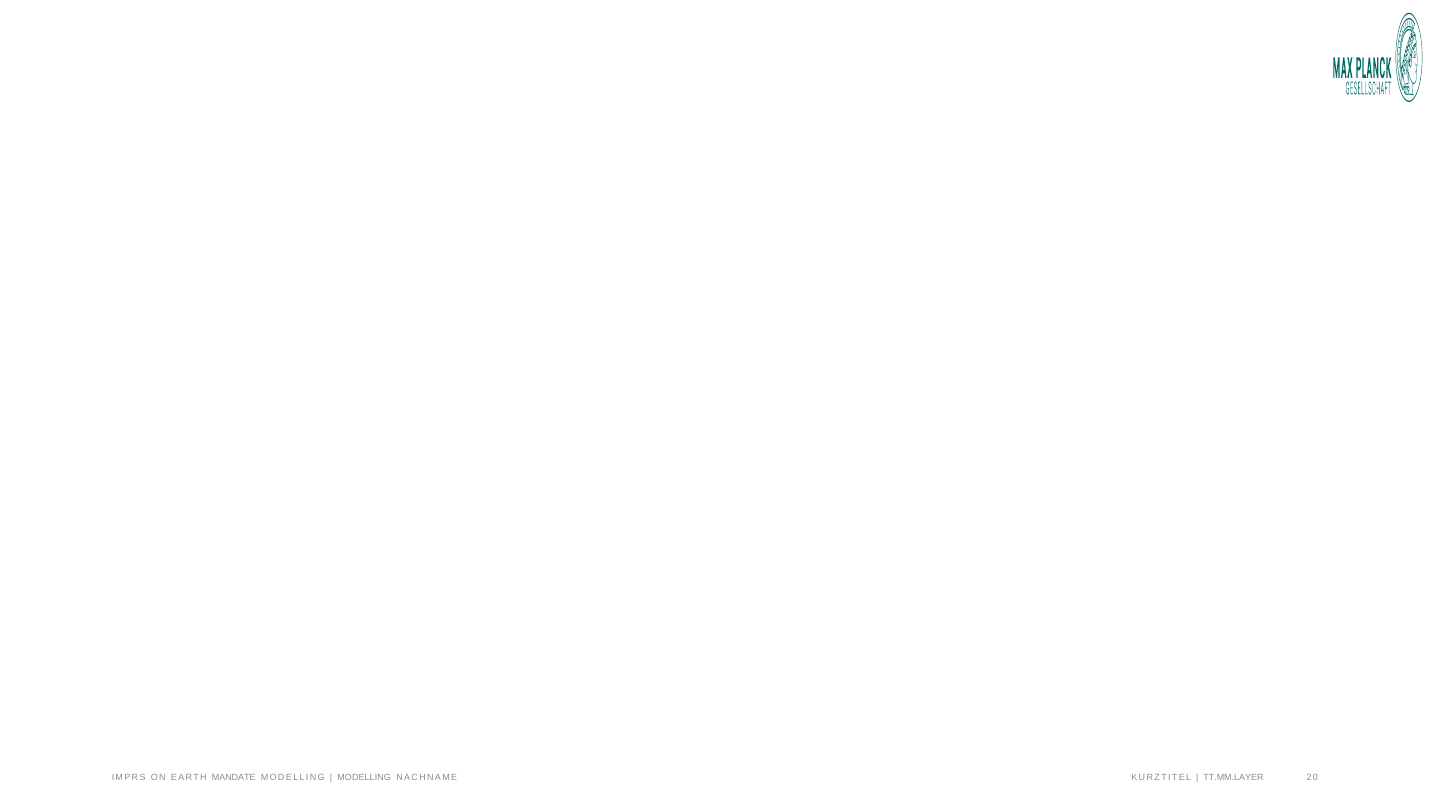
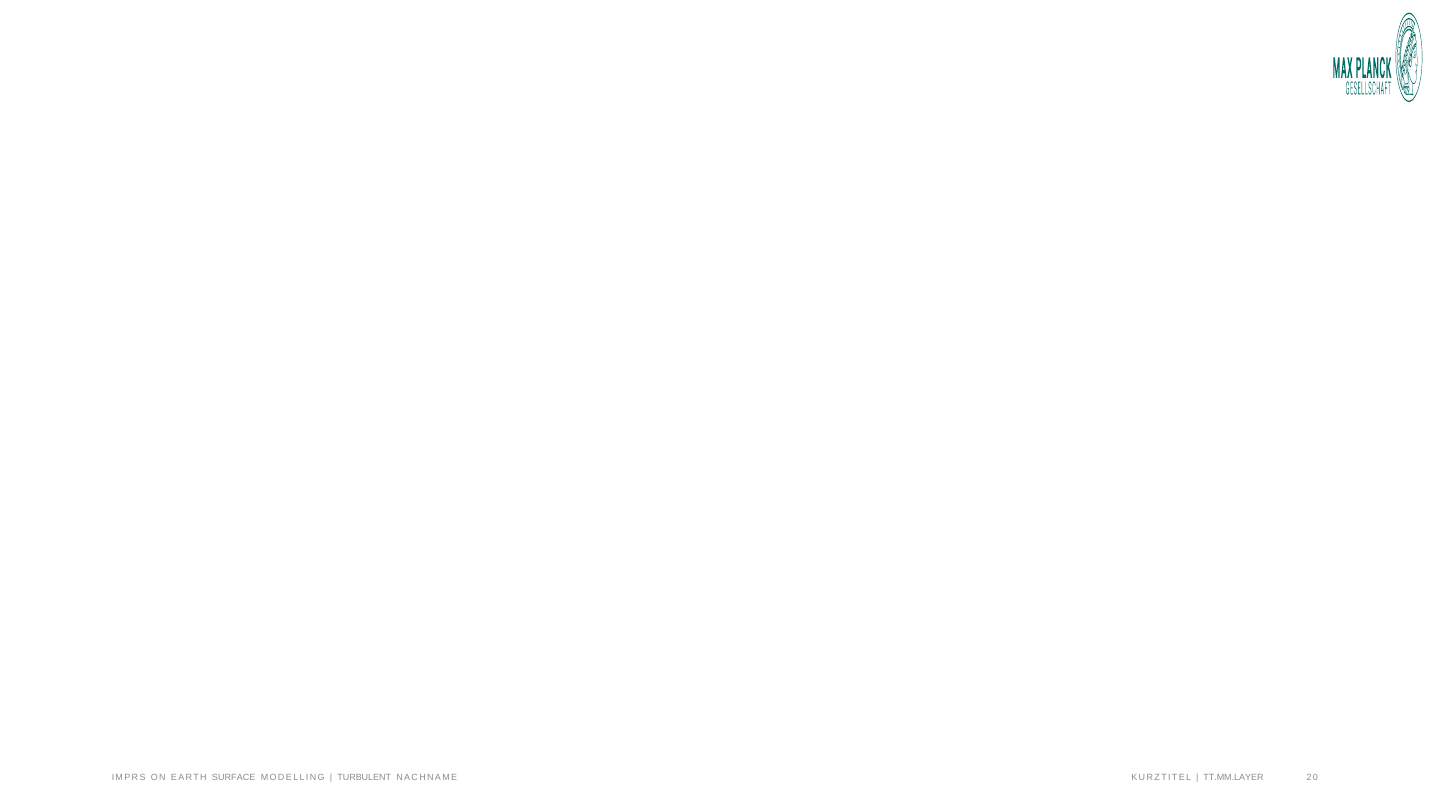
MANDATE: MANDATE -> SURFACE (234, 778)
MODELLING: MODELLING -> TURBULENT (364, 778)
